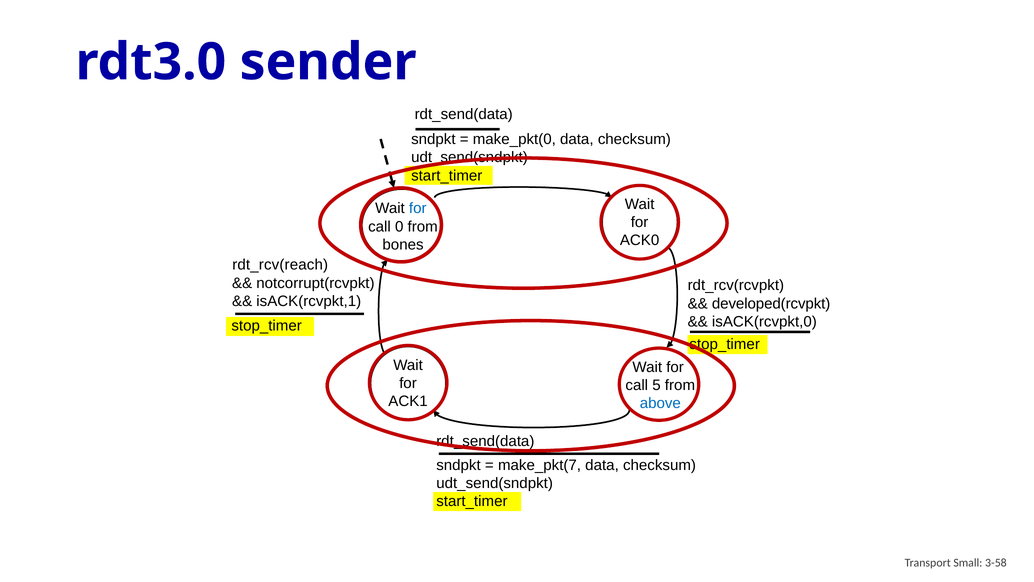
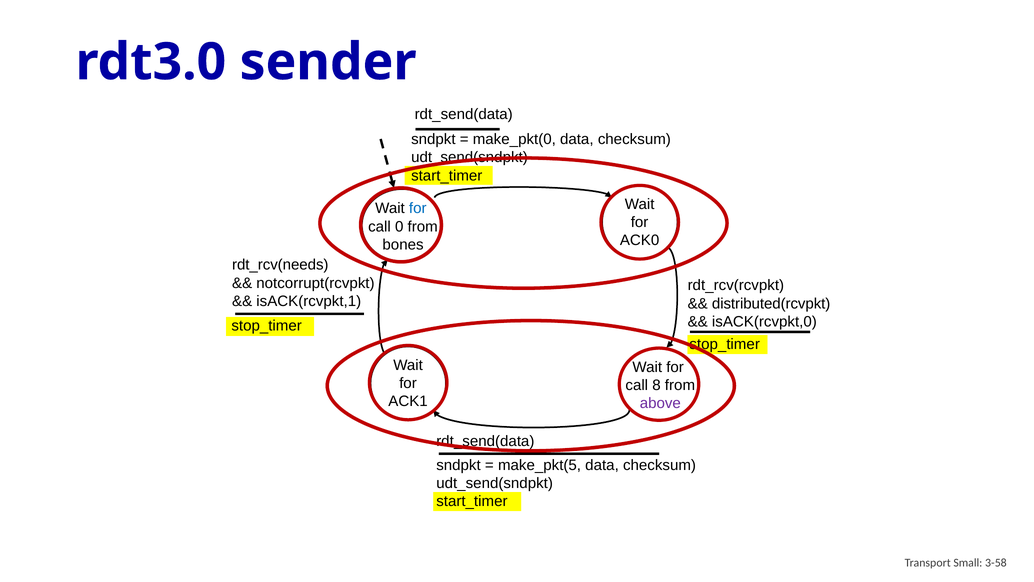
rdt_rcv(reach: rdt_rcv(reach -> rdt_rcv(needs (280, 265)
developed(rcvpkt: developed(rcvpkt -> distributed(rcvpkt (771, 303)
5: 5 -> 8 (657, 385)
above colour: blue -> purple (660, 403)
make_pkt(7: make_pkt(7 -> make_pkt(5 (540, 465)
